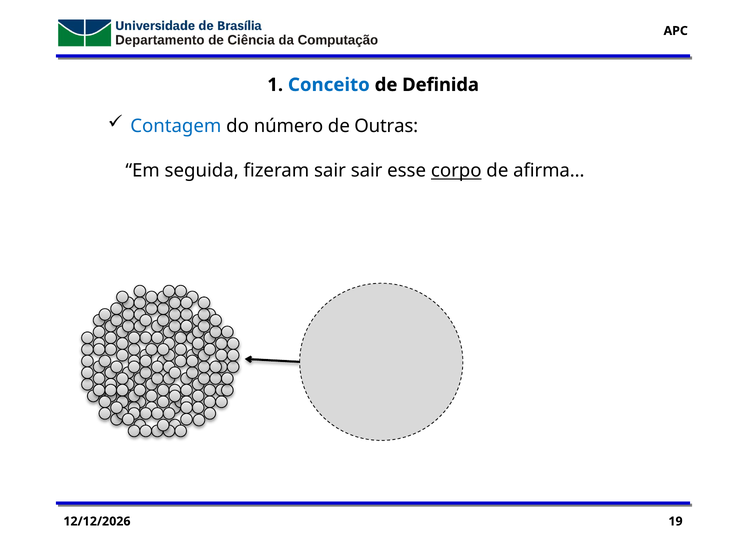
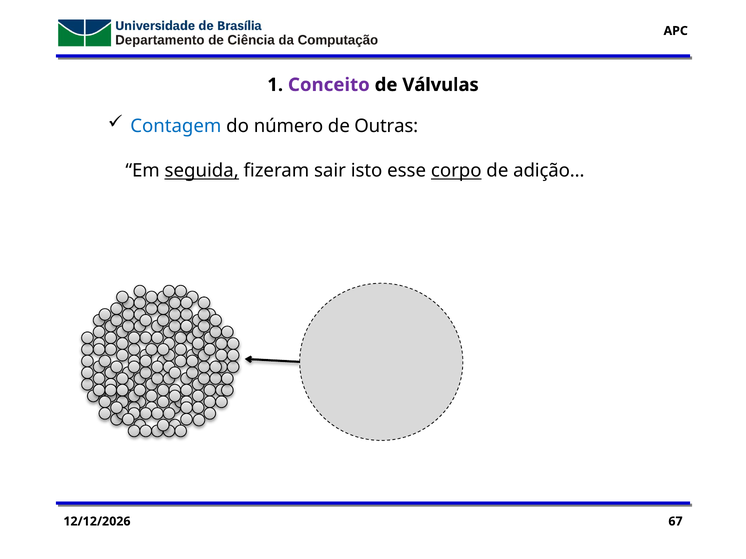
Conceito colour: blue -> purple (329, 85)
Definida: Definida -> Válvulas (441, 85)
seguida underline: none -> present (202, 171)
sair sair: sair -> isto (367, 171)
afirma: afirma -> adição (549, 171)
19: 19 -> 67 (676, 522)
